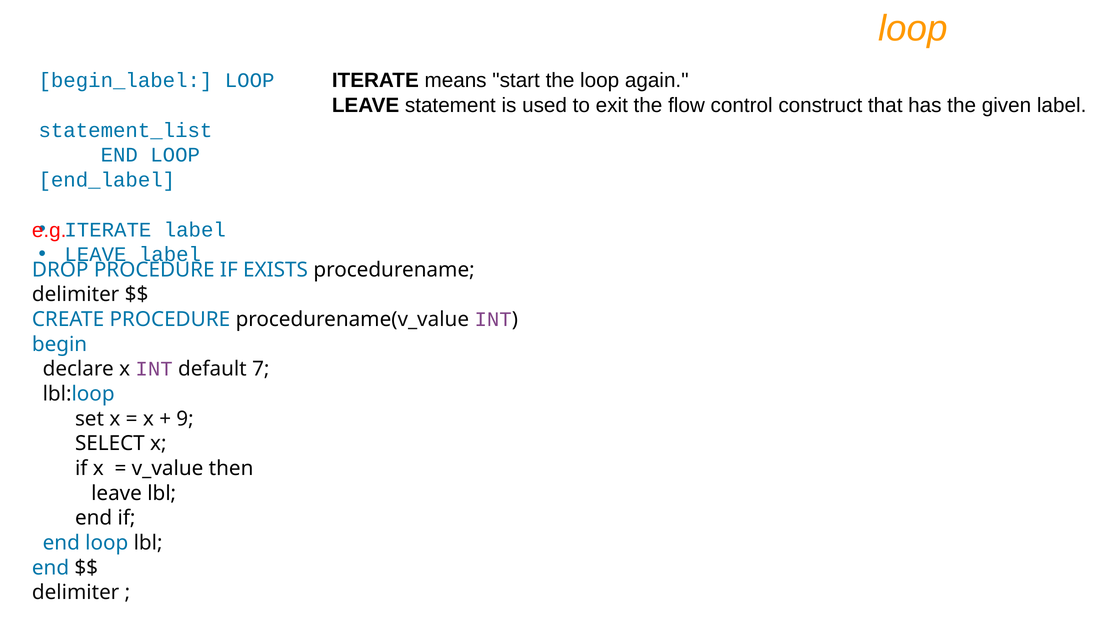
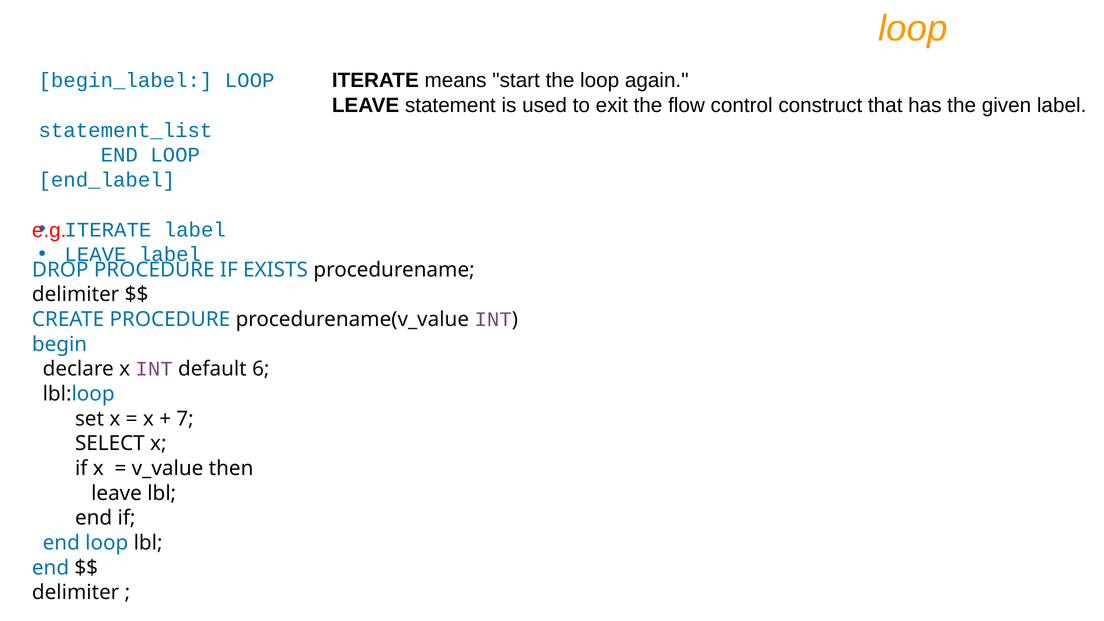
7: 7 -> 6 (261, 369)
9: 9 -> 7 (185, 419)
